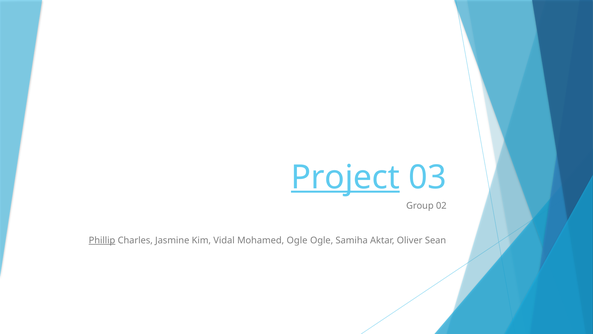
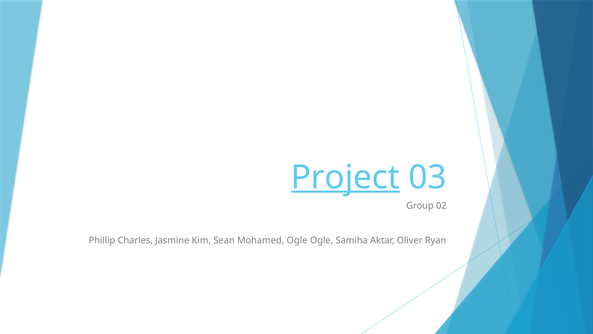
Phillip underline: present -> none (102, 240)
Vidal: Vidal -> Sean (224, 240)
Sean: Sean -> Ryan (436, 240)
